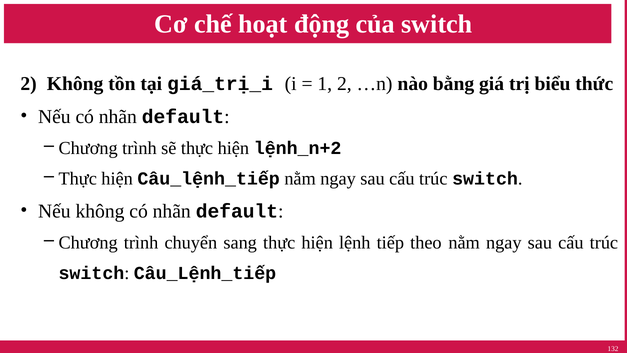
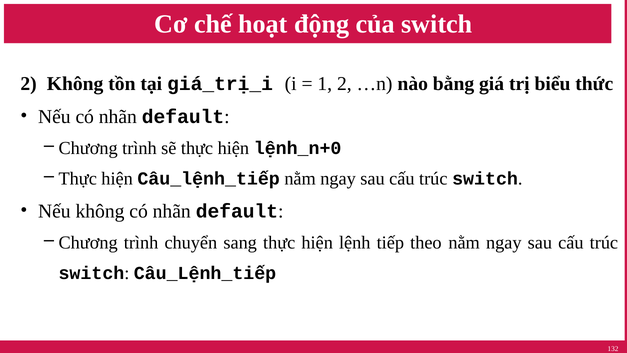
lệnh_n+2: lệnh_n+2 -> lệnh_n+0 (298, 148)
